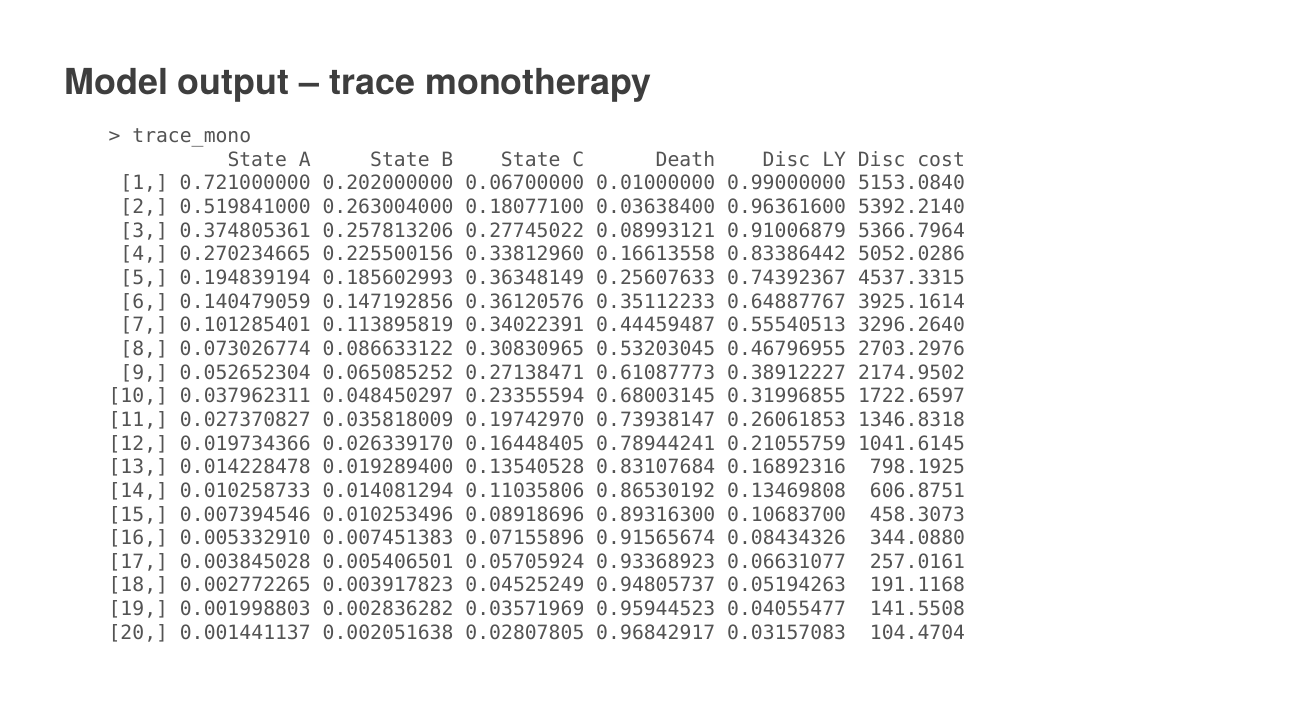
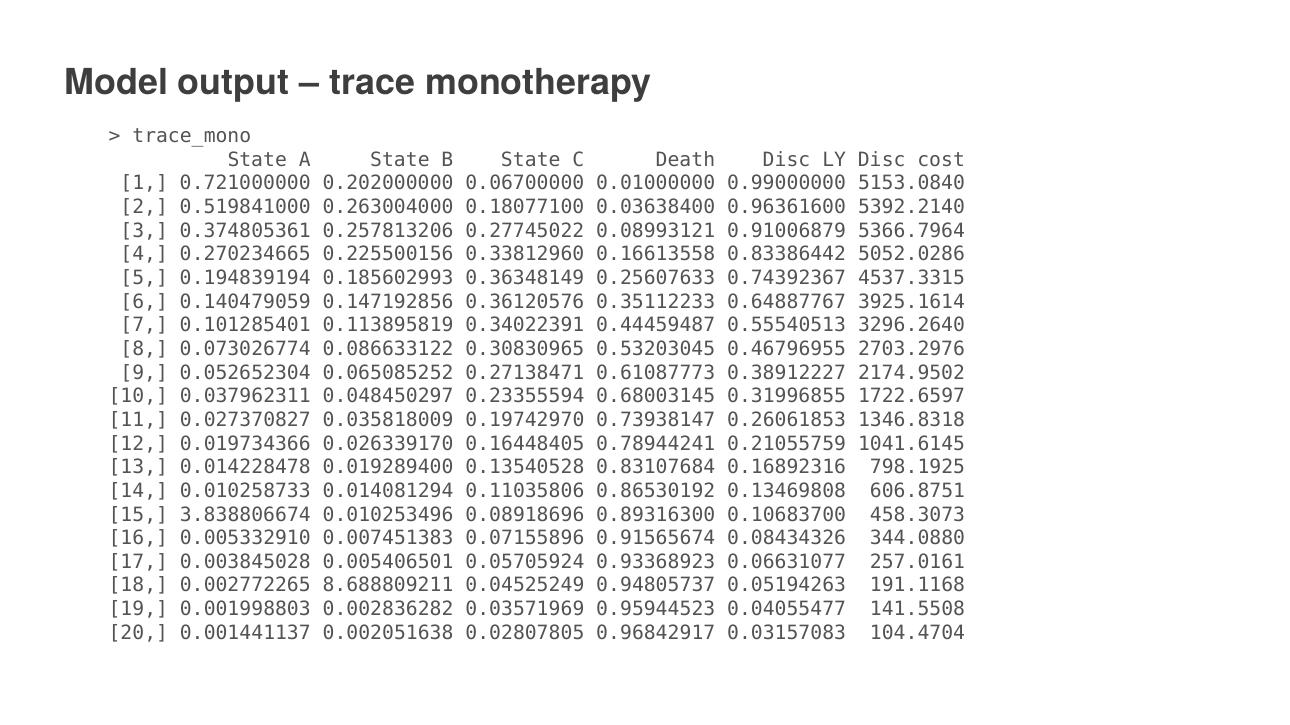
0.007394546: 0.007394546 -> 3.838806674 (245, 515)
0.003917823: 0.003917823 -> 8.688809211 (388, 586)
